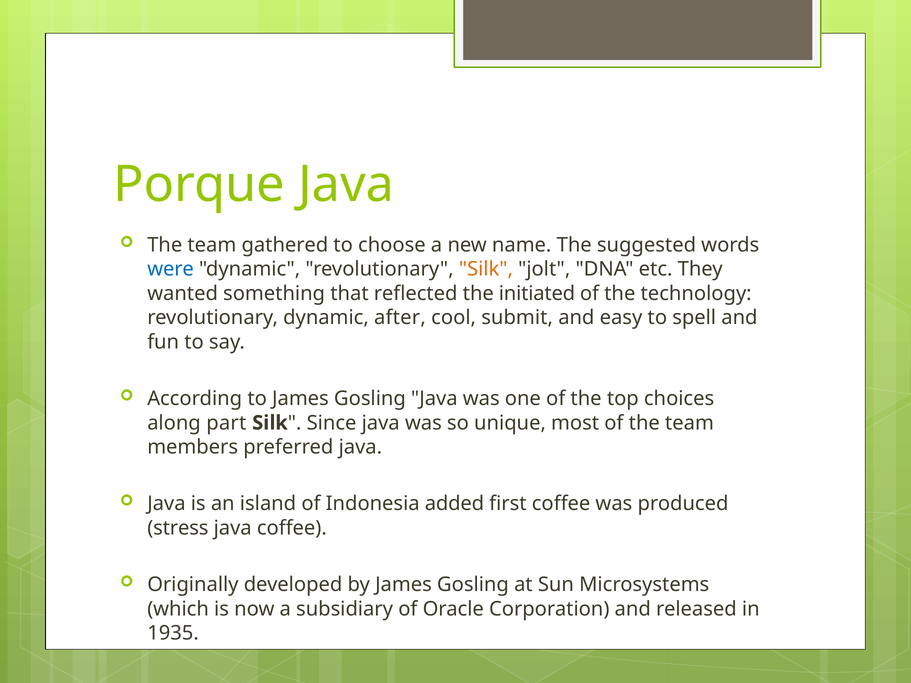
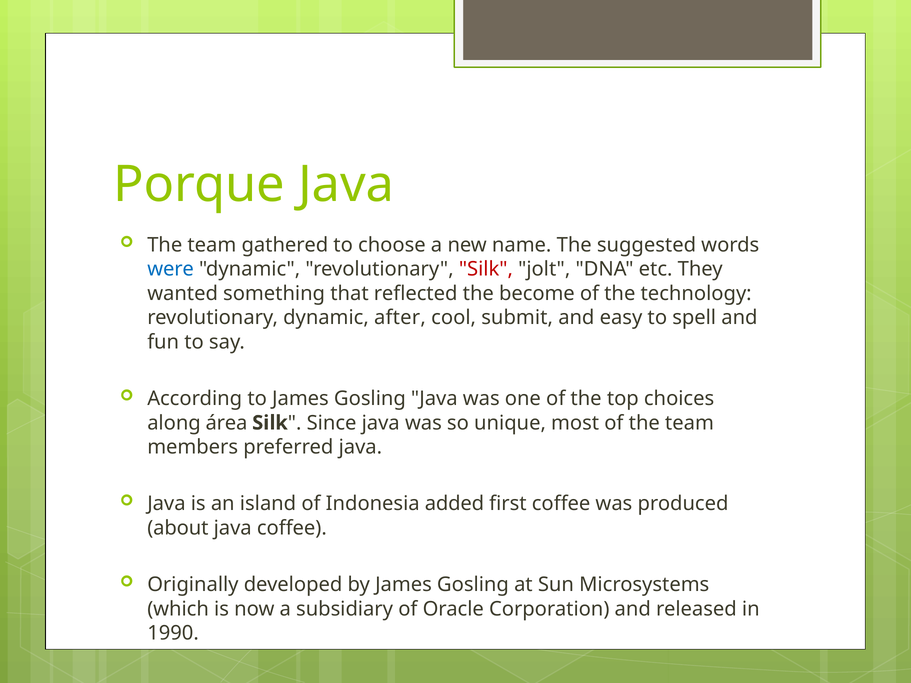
Silk colour: orange -> red (486, 269)
initiated: initiated -> become (537, 294)
part: part -> área (227, 423)
stress: stress -> about (178, 528)
1935: 1935 -> 1990 (173, 633)
